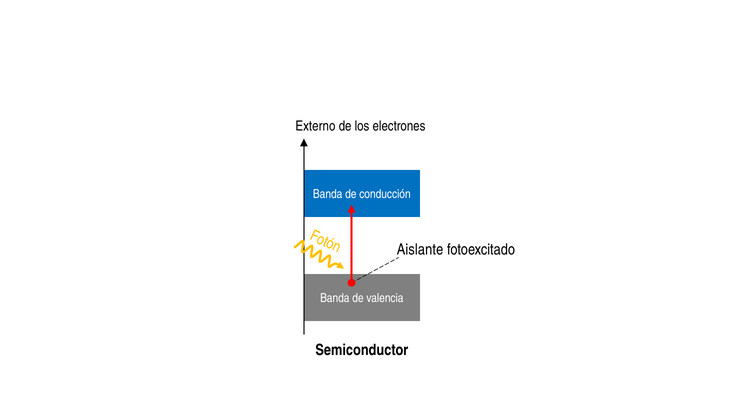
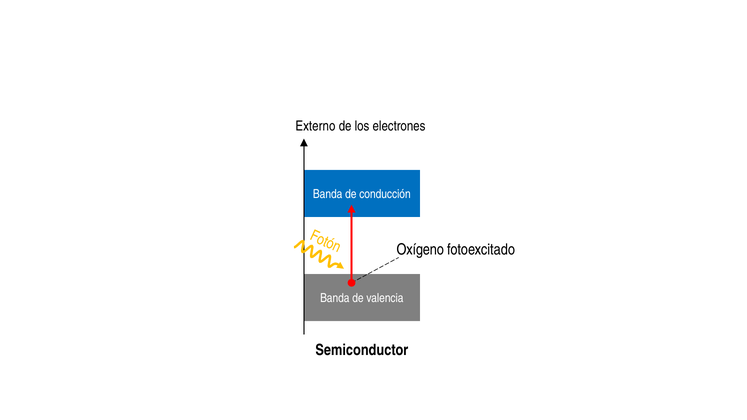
Aislante: Aislante -> Oxígeno (420, 250)
